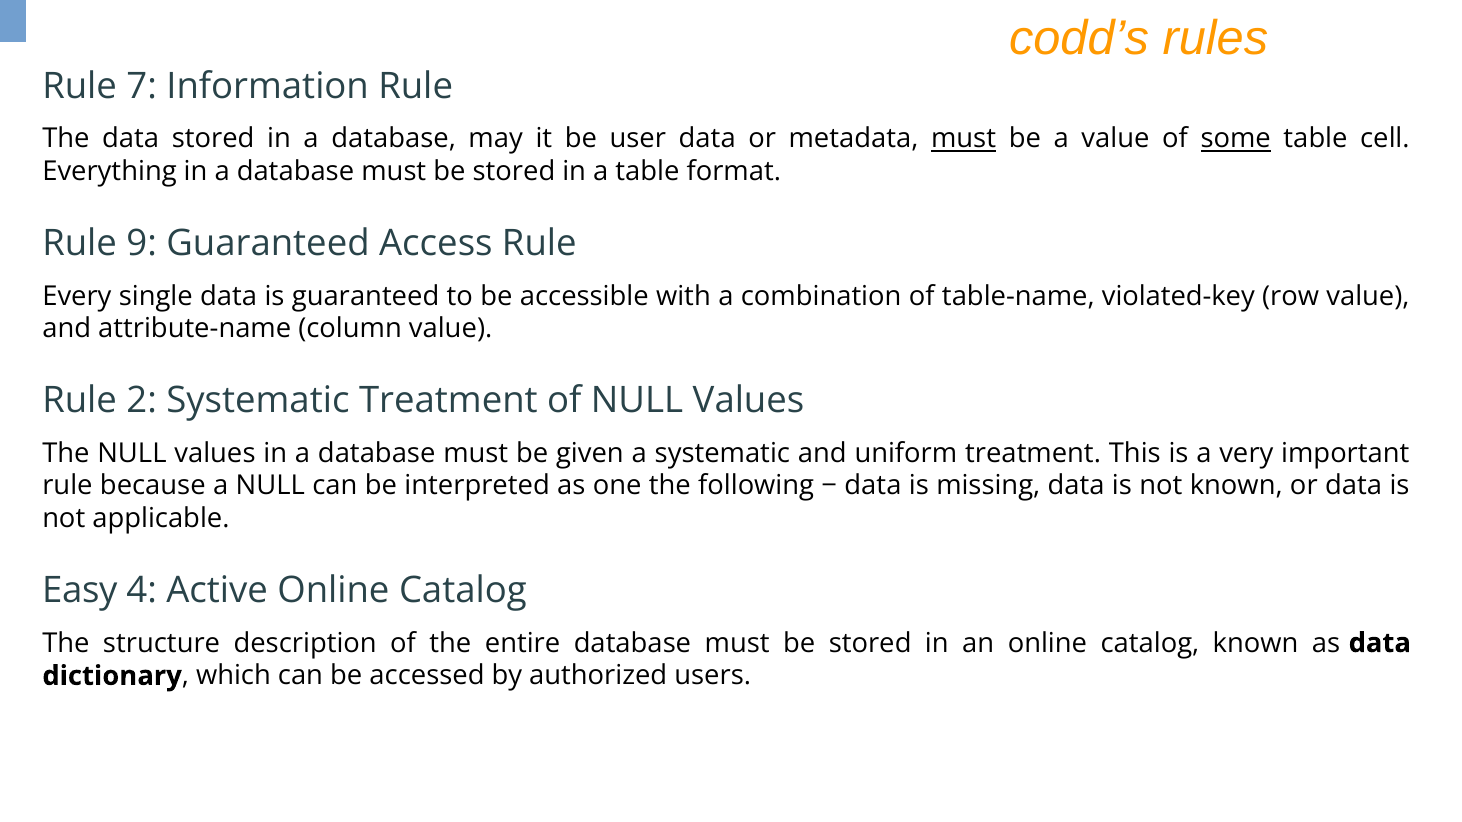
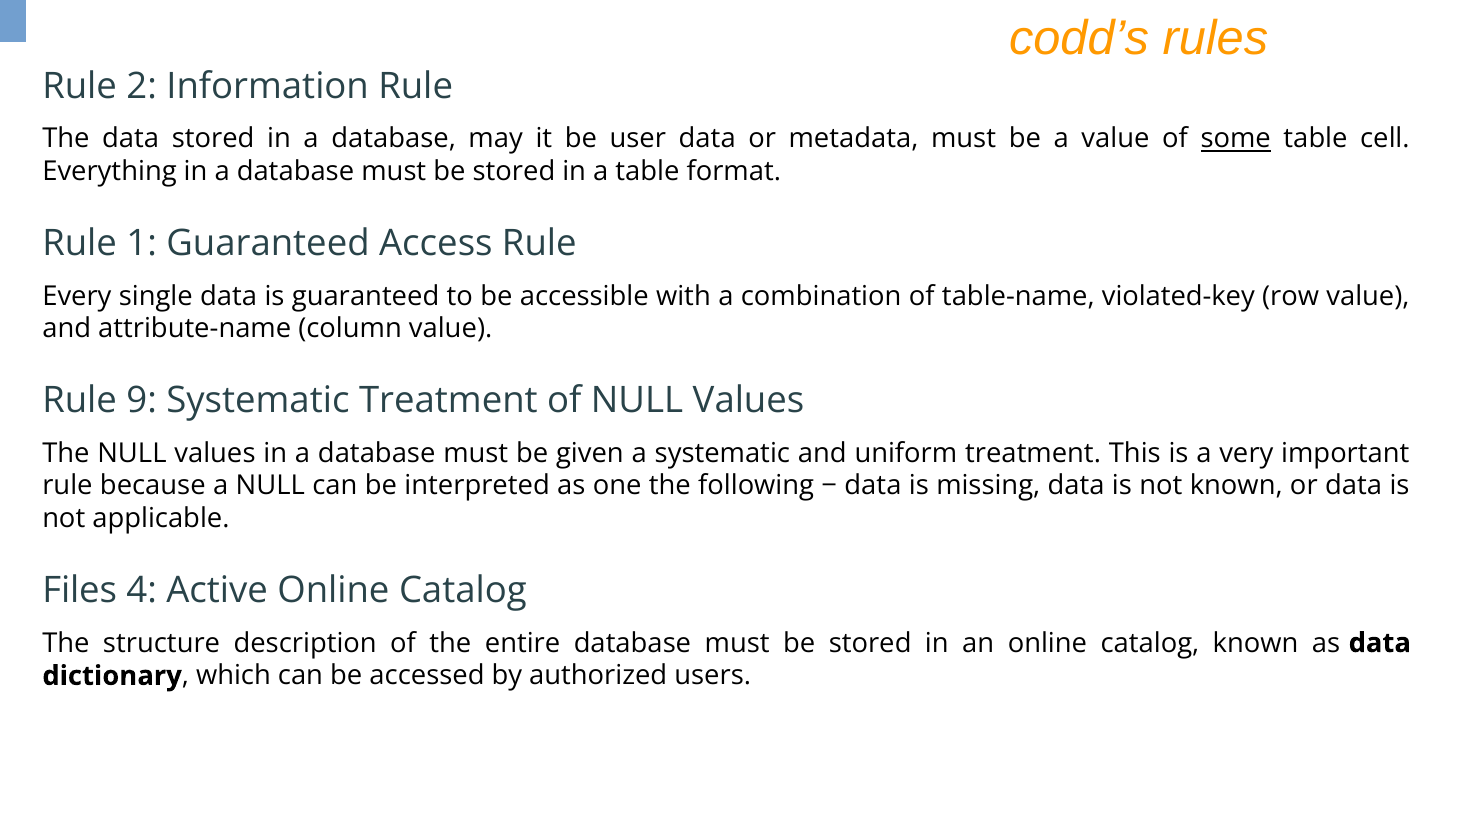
7: 7 -> 2 (142, 87)
must underline: present -> none (964, 139)
9: 9 -> 1 (142, 244)
2: 2 -> 9 (142, 401)
Easy: Easy -> Files (80, 591)
